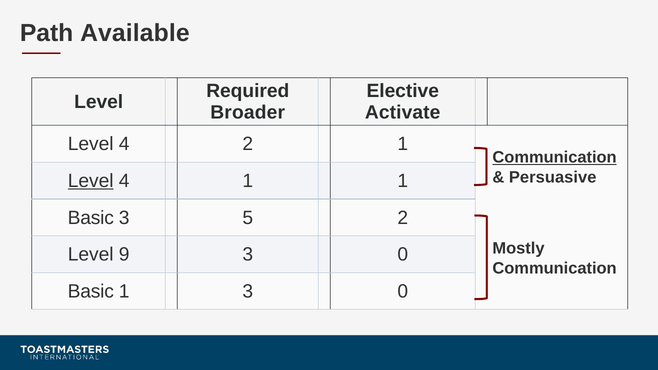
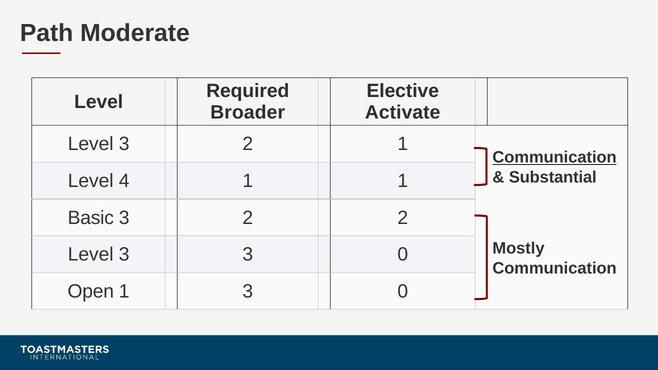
Available: Available -> Moderate (135, 33)
4: 4 -> 3 (124, 144)
Persuasive: Persuasive -> Substantial (553, 177)
Level underline: present -> none (91, 181)
5: 5 -> 2 (248, 218)
9: 9 -> 3 (124, 255)
Basic: Basic -> Open (91, 291)
